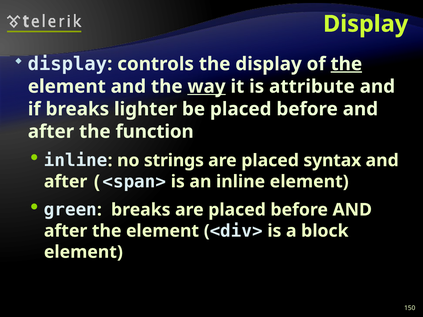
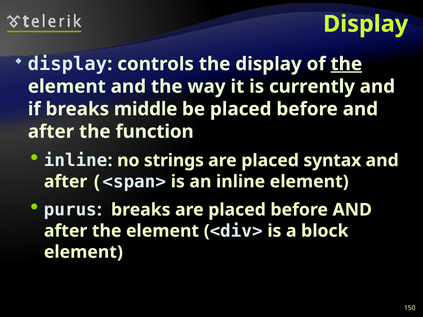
way underline: present -> none (207, 87)
attribute: attribute -> currently (312, 87)
lighter: lighter -> middle (146, 109)
green: green -> purus (70, 210)
